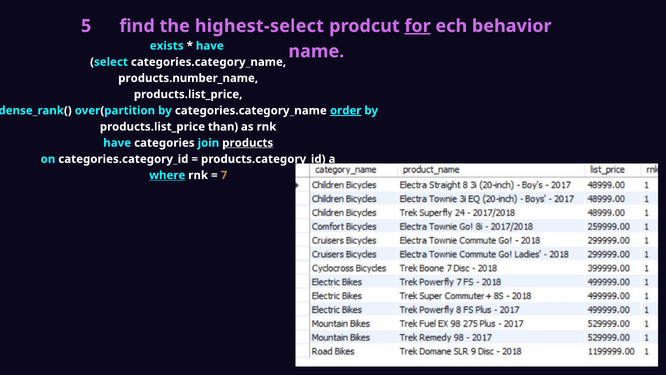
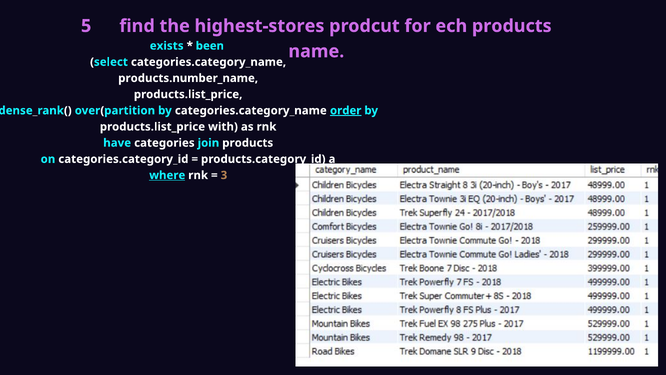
highest-select: highest-select -> highest-stores (259, 26)
for underline: present -> none (418, 26)
ech behavior: behavior -> products (512, 26)
have: have -> been (210, 46)
than: than -> with (223, 127)
products underline: present -> none (248, 143)
7: 7 -> 3 (224, 175)
